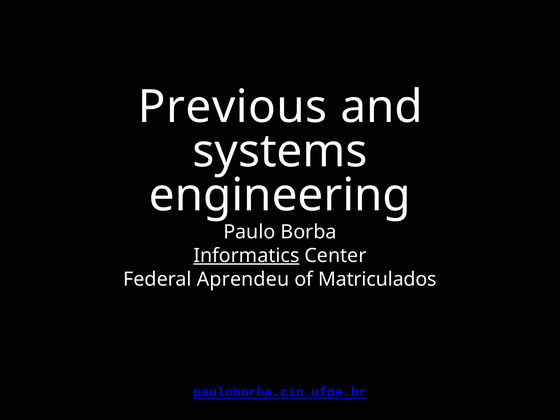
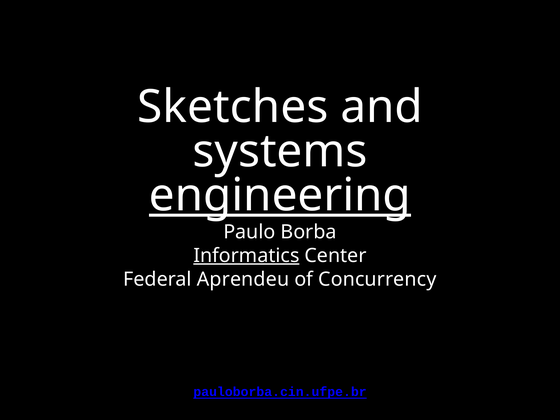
Previous: Previous -> Sketches (233, 107)
engineering underline: none -> present (280, 195)
Matriculados: Matriculados -> Concurrency (377, 279)
